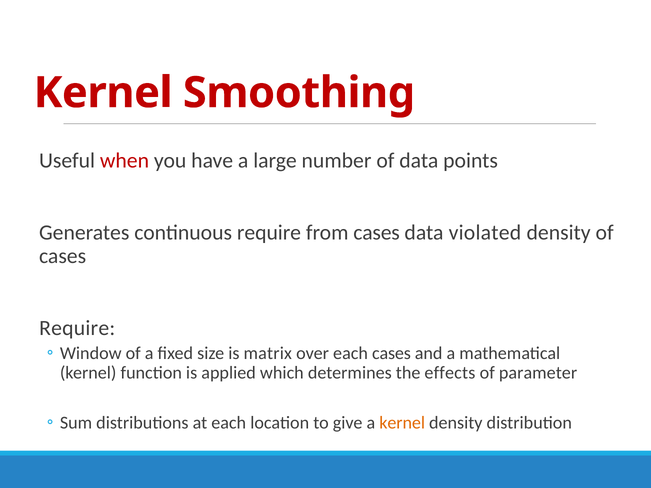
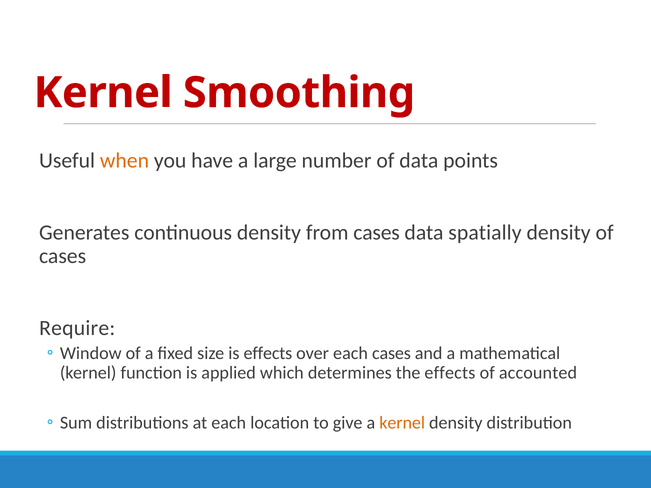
when colour: red -> orange (125, 160)
continuous require: require -> density (269, 233)
violated: violated -> spatially (485, 233)
is matrix: matrix -> effects (268, 353)
parameter: parameter -> accounted (538, 373)
